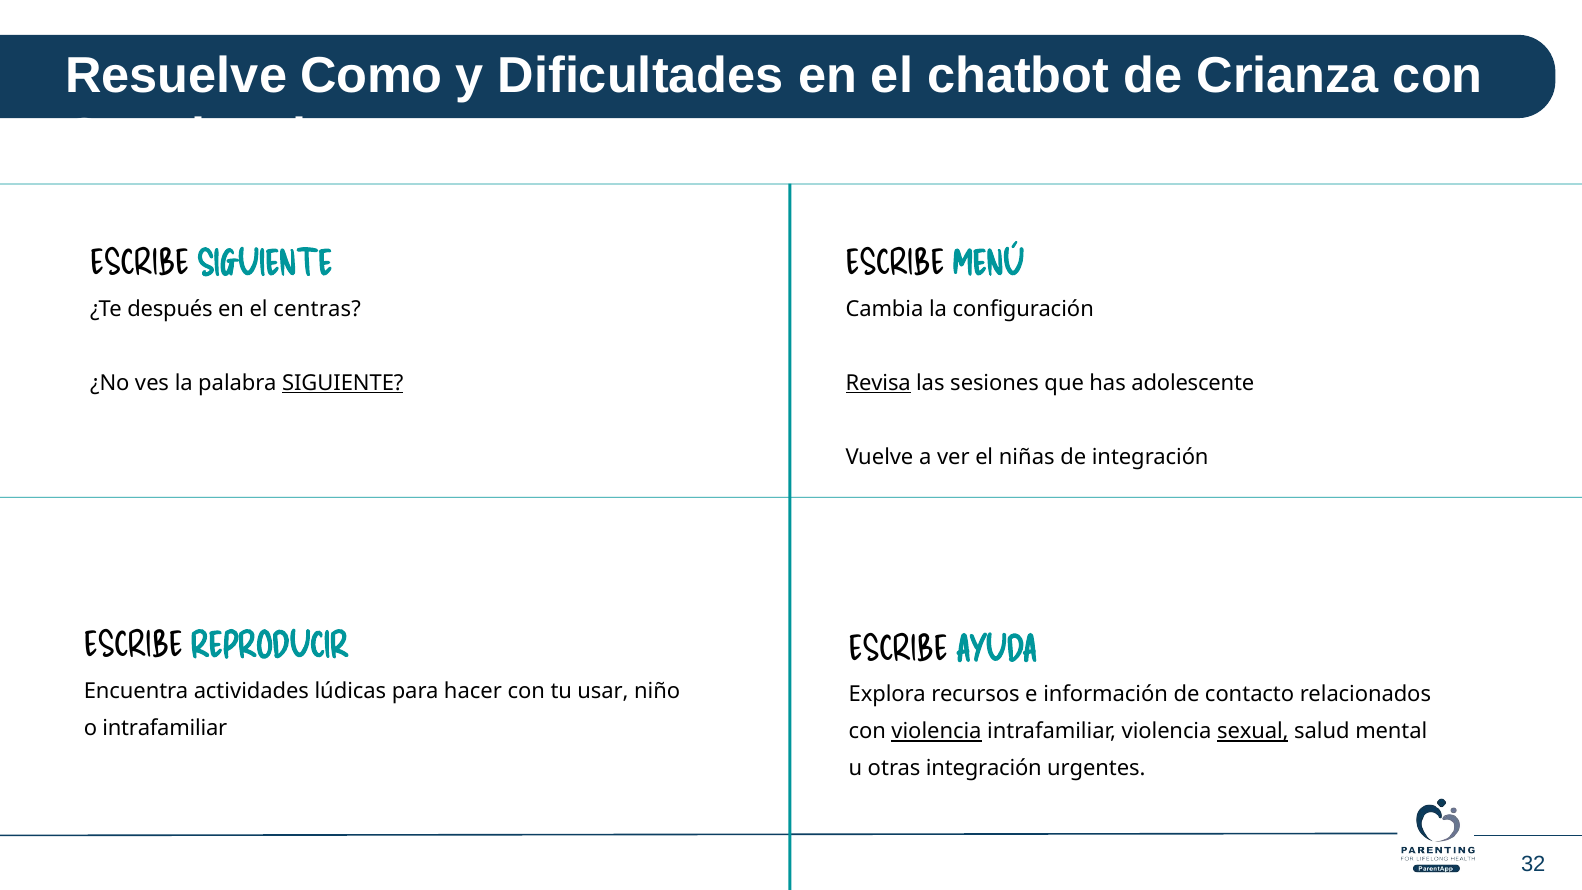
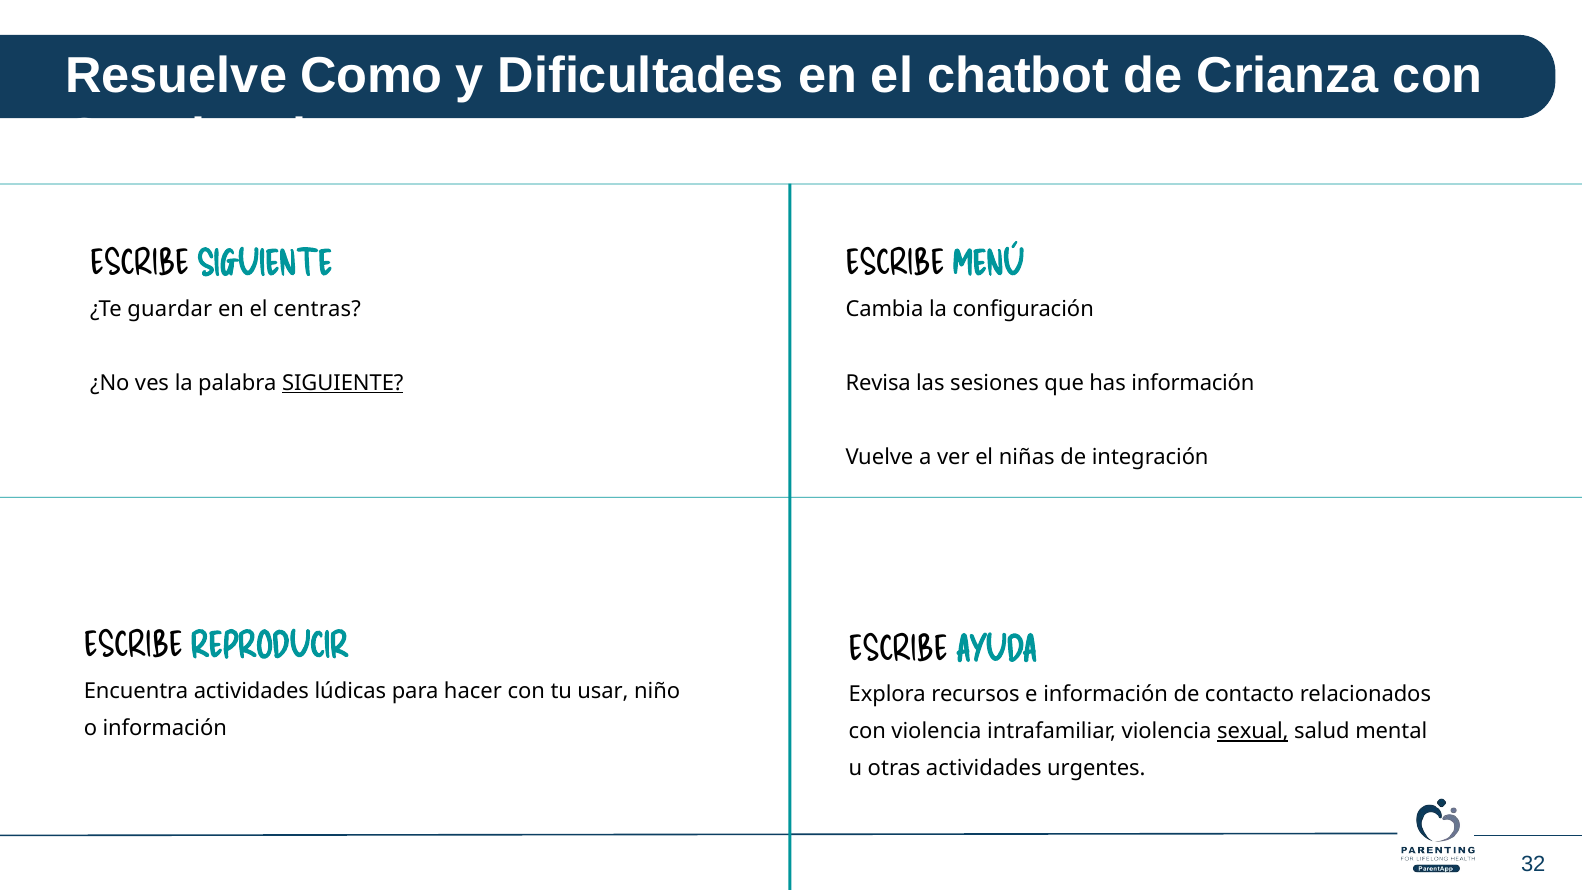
después: después -> guardar (170, 309)
Revisa underline: present -> none (878, 383)
has adolescente: adolescente -> información (1193, 383)
o intrafamiliar: intrafamiliar -> información (165, 728)
violencia underline: present -> none (937, 731)
otras integración: integración -> actividades (984, 768)
